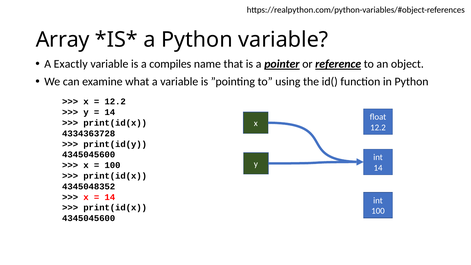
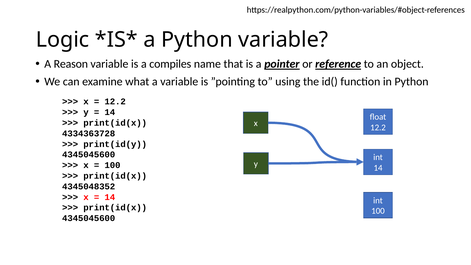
Array: Array -> Logic (63, 40)
Exactly: Exactly -> Reason (71, 64)
